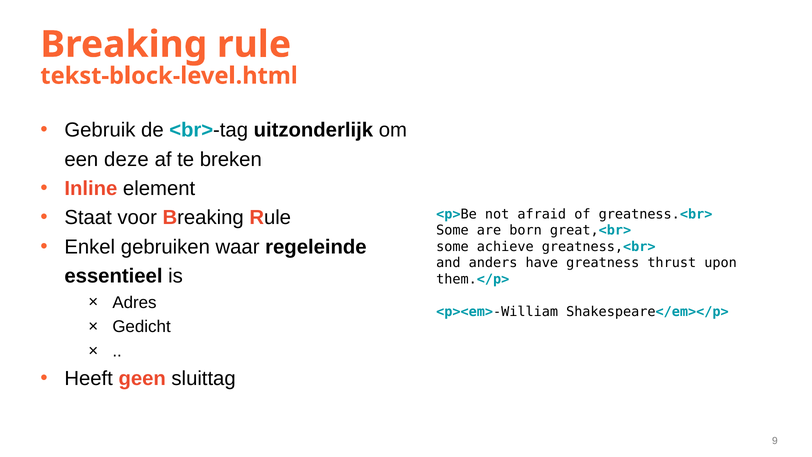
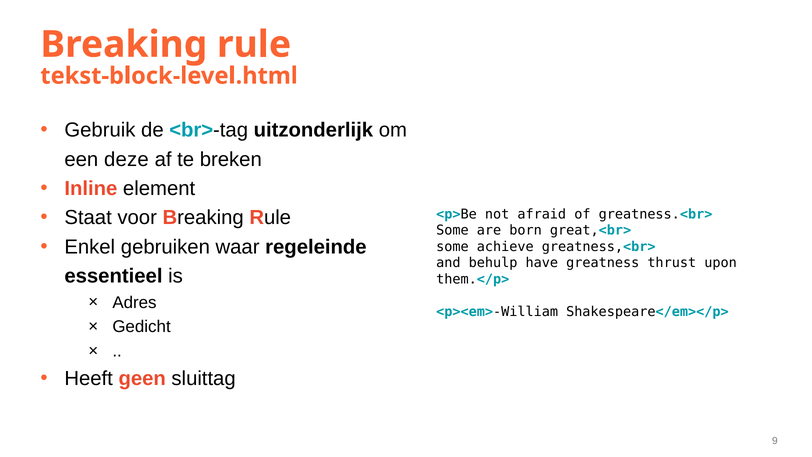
anders: anders -> behulp (493, 263)
